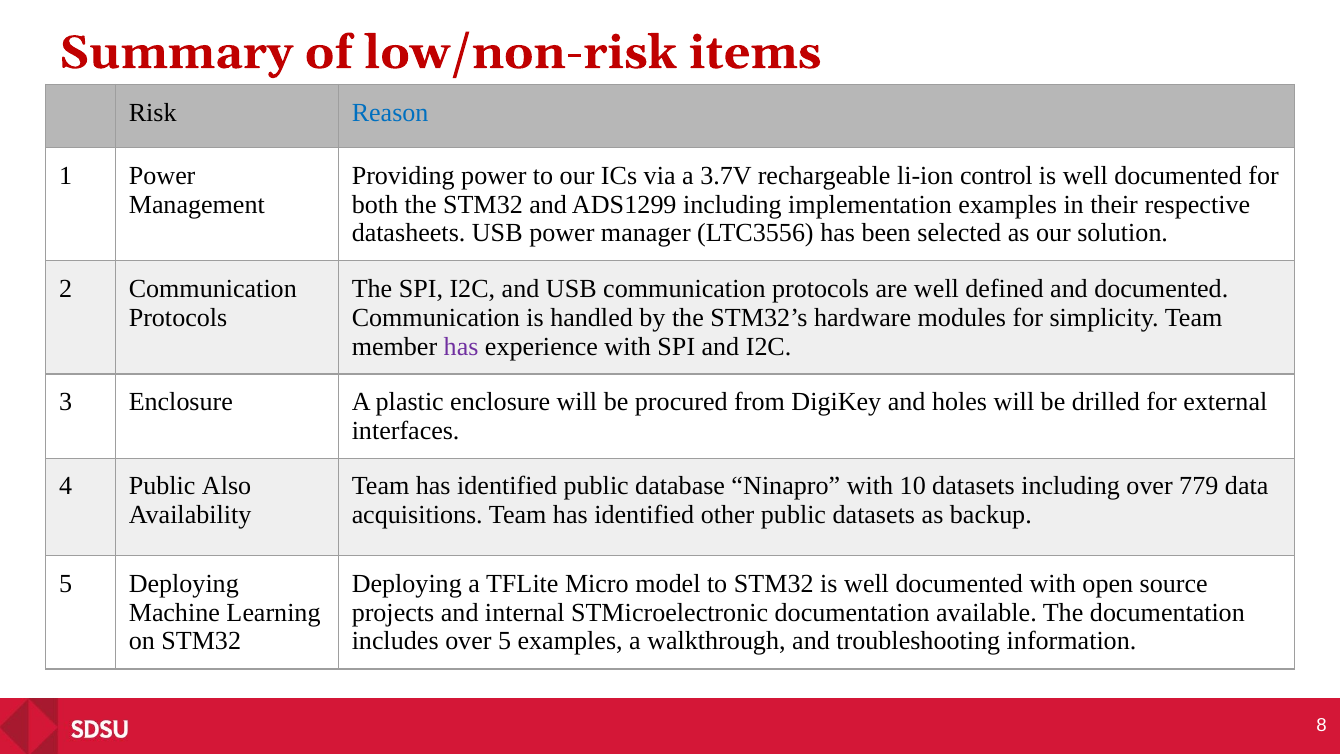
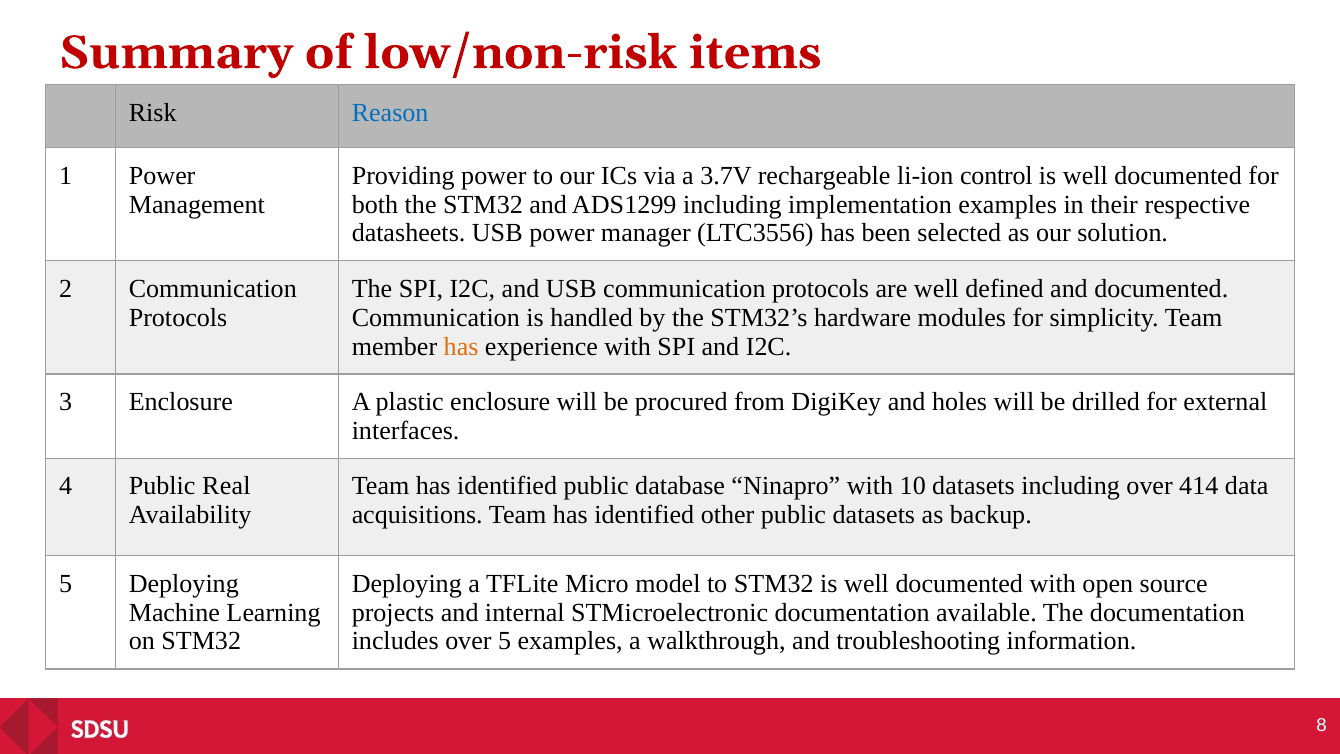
has colour: purple -> orange (461, 346)
Also: Also -> Real (226, 486)
779: 779 -> 414 (1199, 486)
